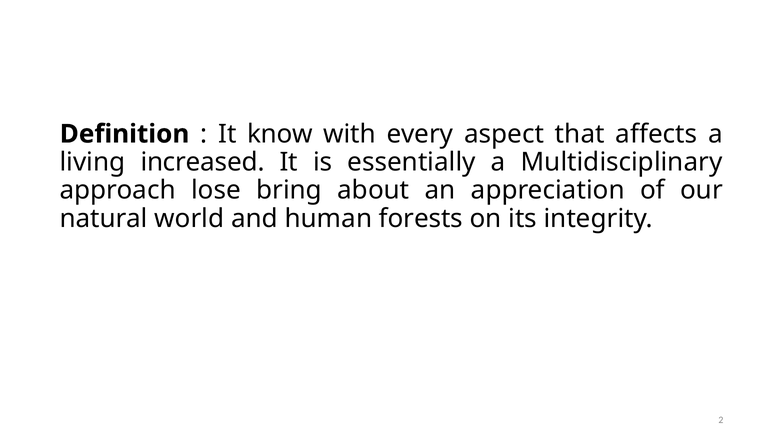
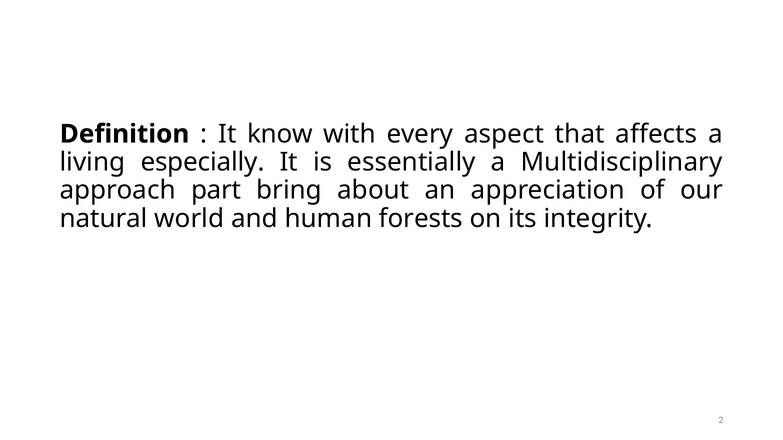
increased: increased -> especially (203, 162)
lose: lose -> part (216, 191)
